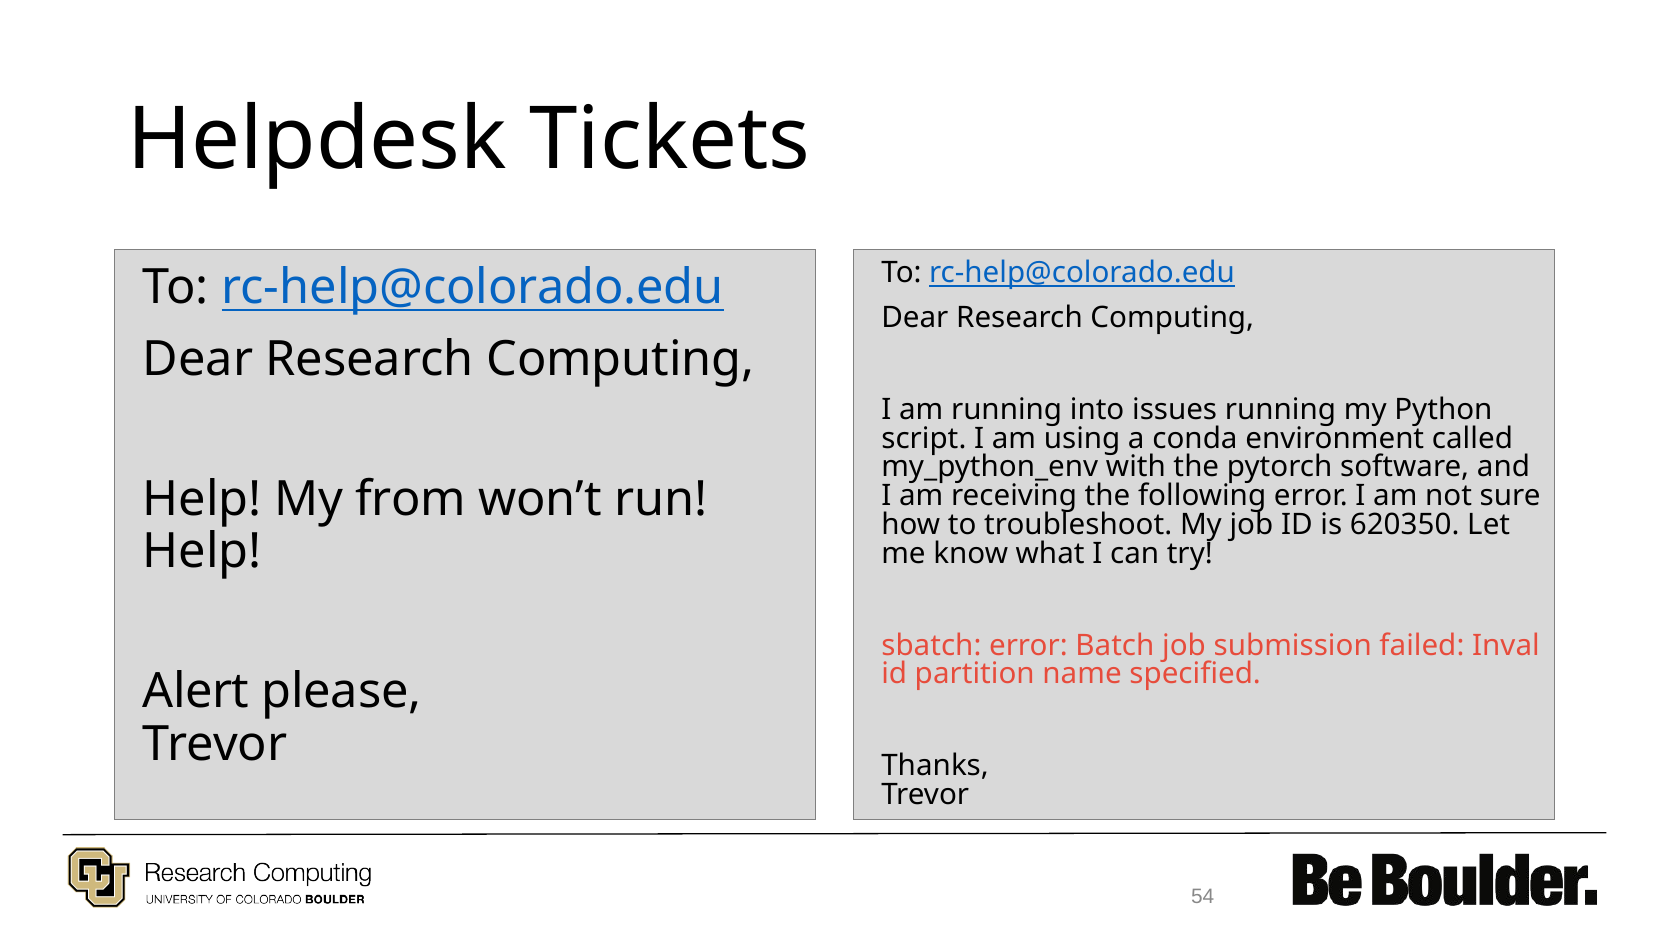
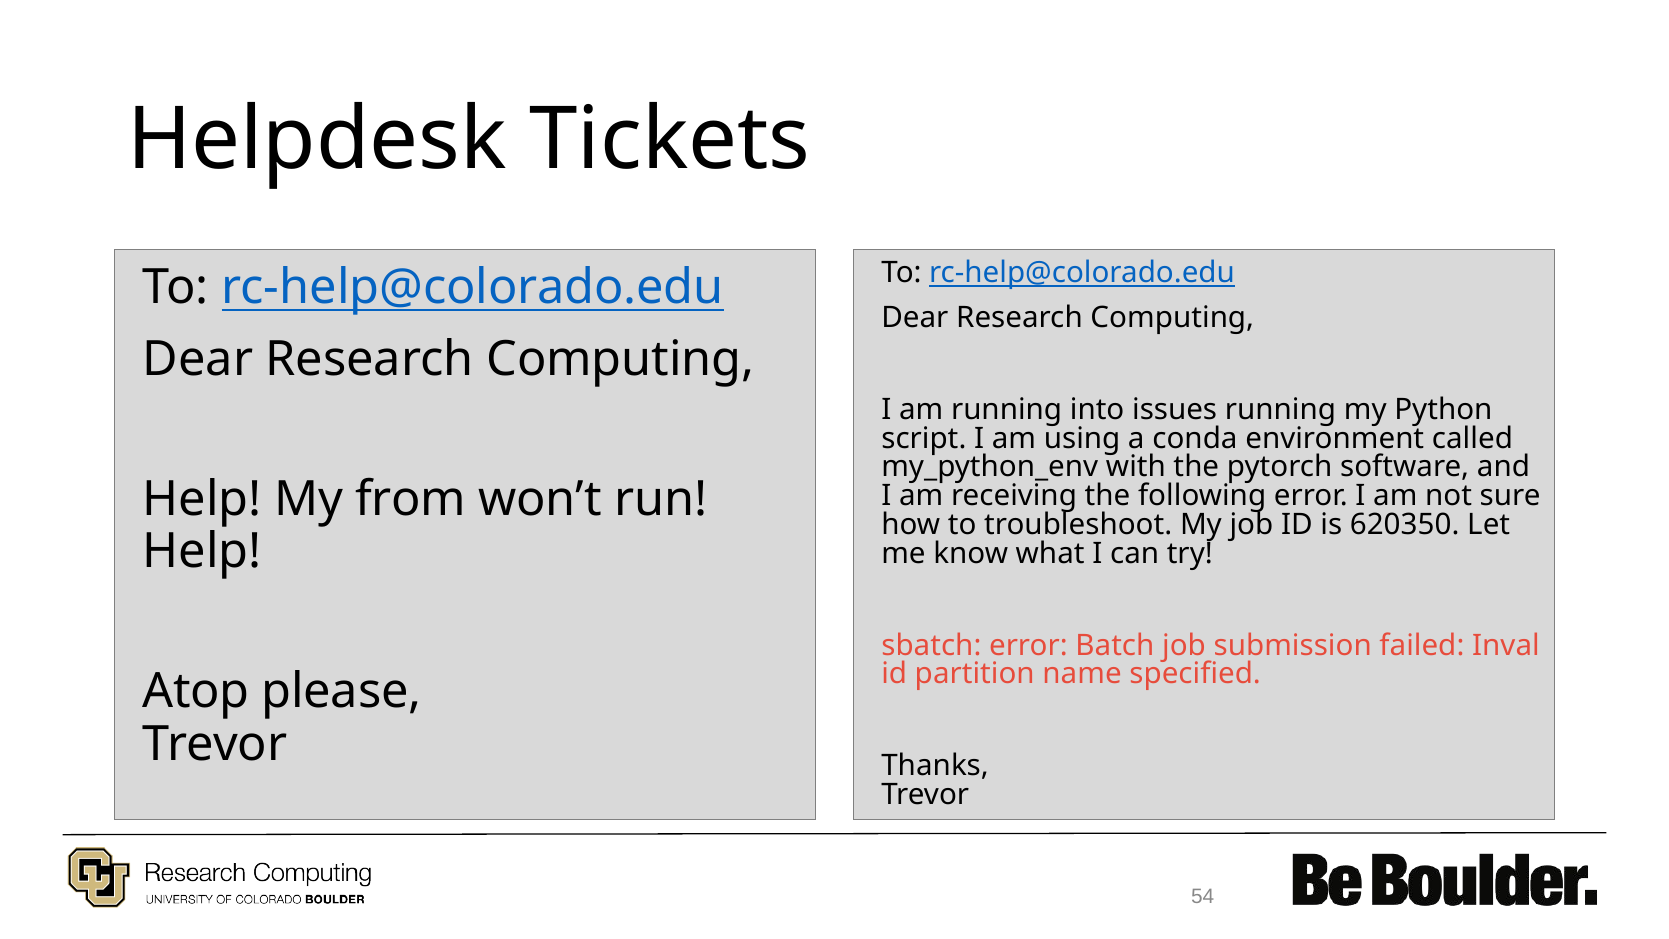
Alert: Alert -> Atop (196, 692)
